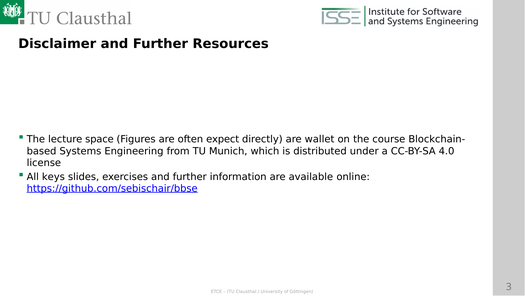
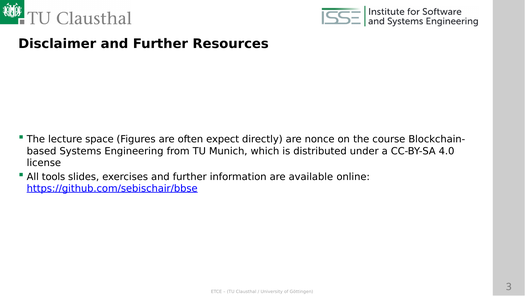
wallet: wallet -> nonce (320, 139)
keys: keys -> tools (53, 176)
